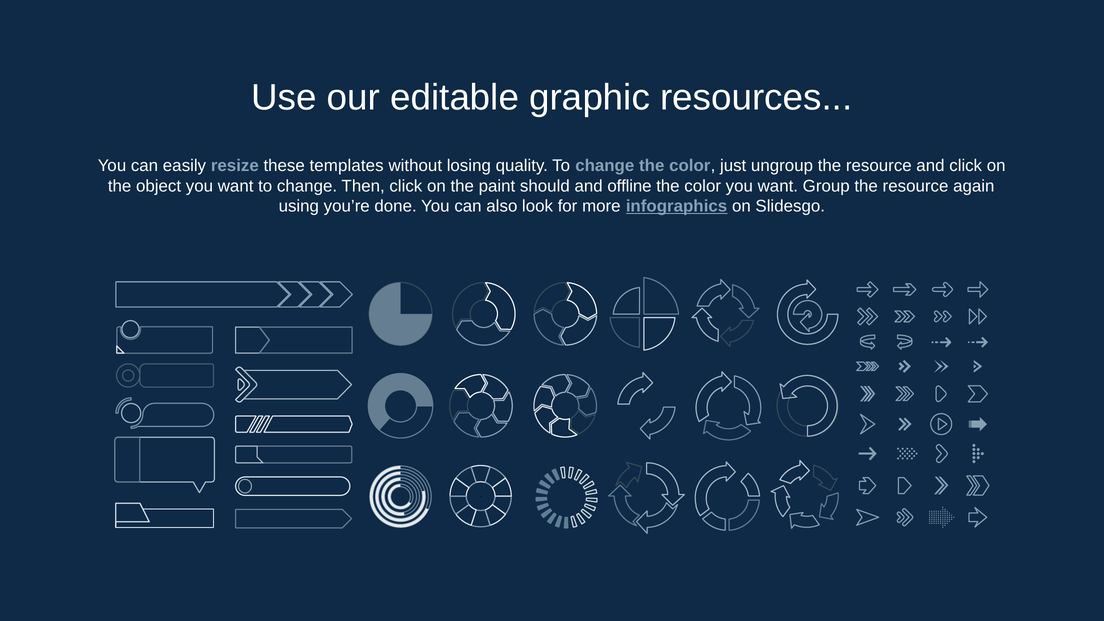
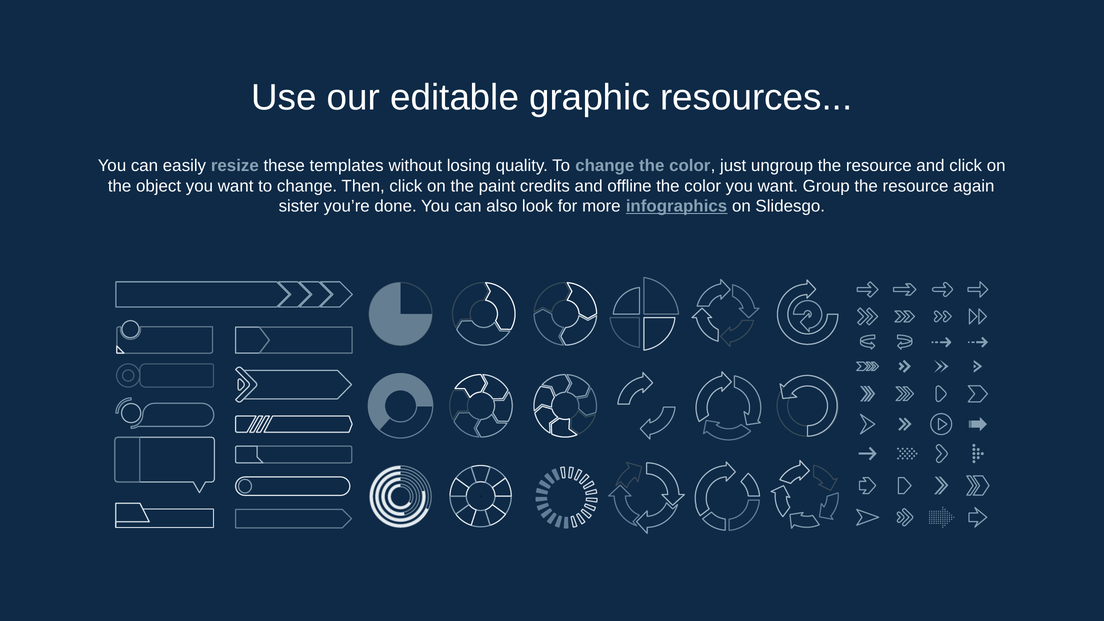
should: should -> credits (545, 186)
using: using -> sister (299, 206)
